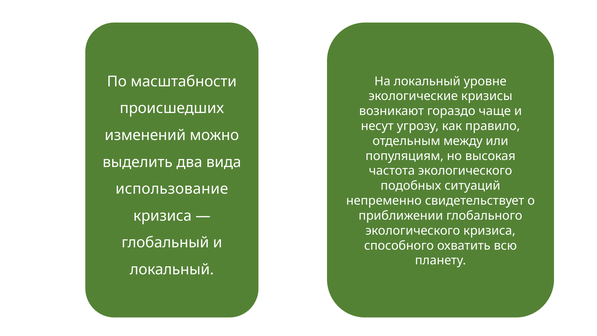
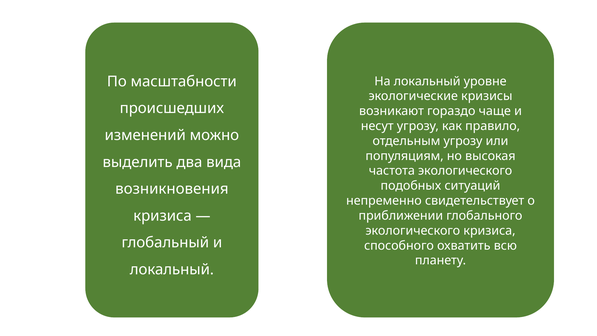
отдельным между: между -> угрозу (463, 141)
использование: использование -> возникновения (172, 189)
